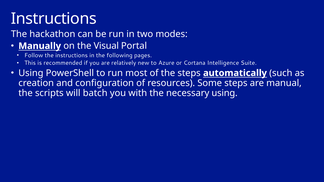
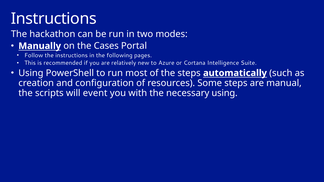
Visual: Visual -> Cases (106, 46)
batch: batch -> event (95, 93)
